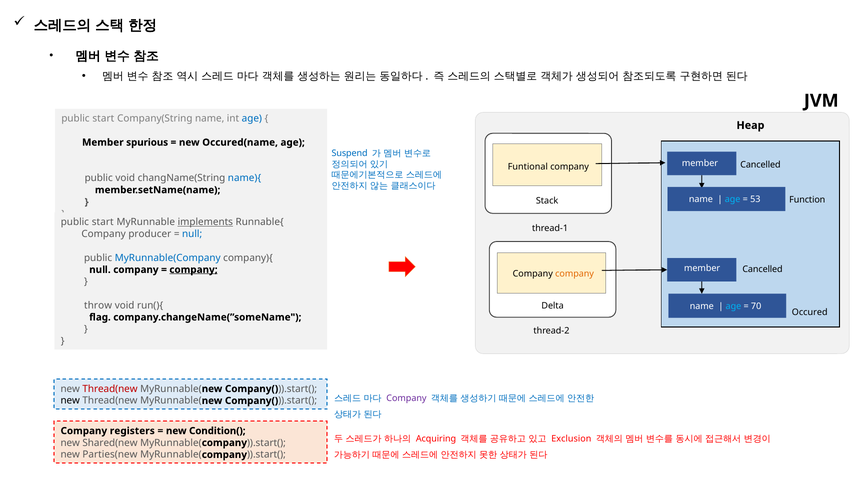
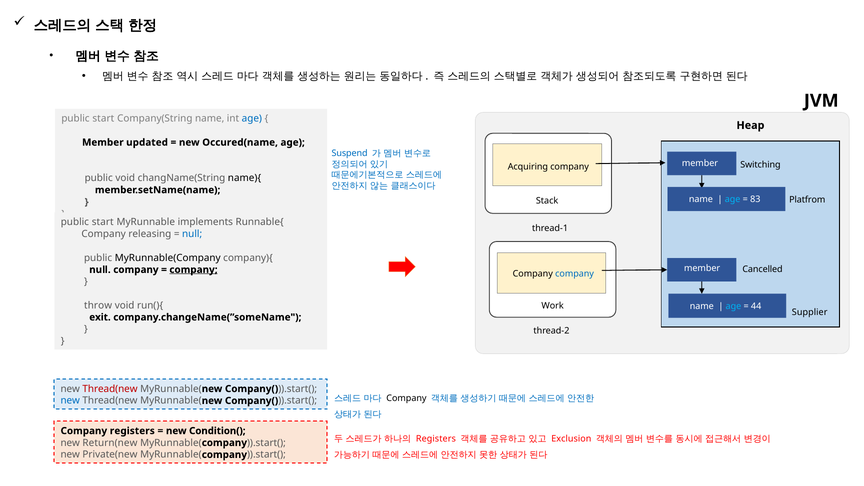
spurious: spurious -> updated (147, 142)
Cancelled: Cancelled -> Switching (760, 165)
Funtional: Funtional -> Acquiring (528, 167)
name){ colour: blue -> black (245, 178)
53: 53 -> 83 (755, 199)
Function: Function -> Platfrom (807, 200)
implements underline: present -> none (205, 222)
producer: producer -> releasing (150, 234)
MyRunnable(Company colour: blue -> black (168, 258)
company colour: orange -> blue (575, 274)
Delta: Delta -> Work (553, 306)
70: 70 -> 44 (756, 306)
Occured: Occured -> Supplier (810, 312)
flag: flag -> exit (100, 317)
Company colour: purple -> black (406, 398)
new colour: black -> blue (70, 401)
Acquiring: Acquiring -> Registers (436, 439)
Shared(new: Shared(new -> Return(new (110, 443)
Parties(new: Parties(new -> Private(new (110, 455)
